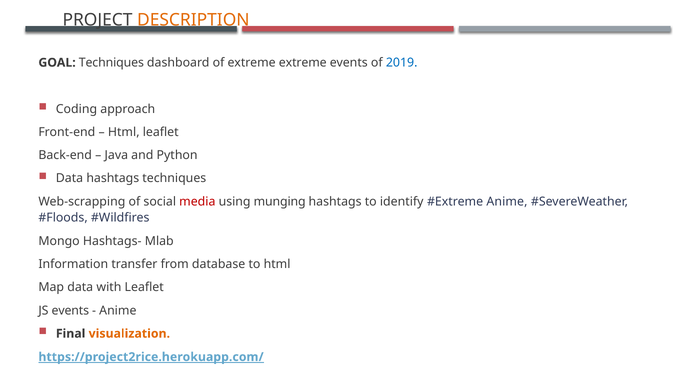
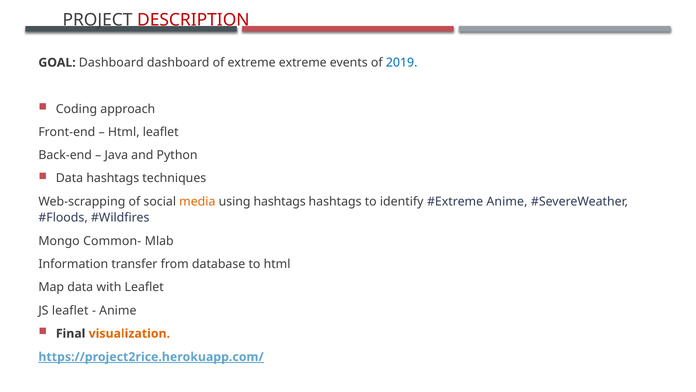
DESCRIPTION colour: orange -> red (193, 20)
GOAL Techniques: Techniques -> Dashboard (111, 63)
media colour: red -> orange (197, 201)
using munging: munging -> hashtags (280, 201)
Hashtags-: Hashtags- -> Common- (112, 241)
JS events: events -> leaflet (70, 310)
